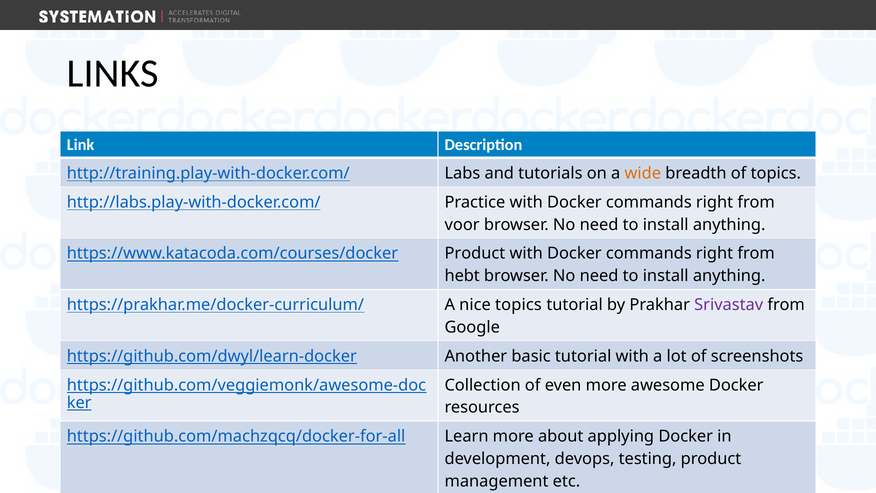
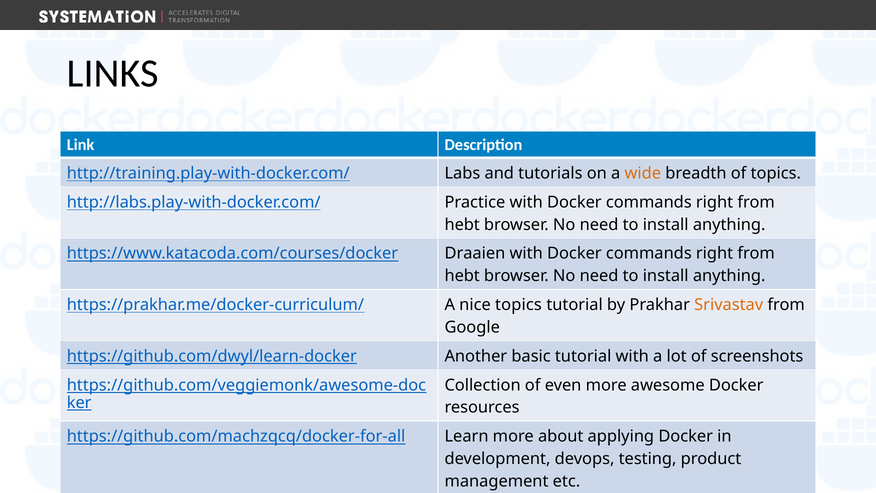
voor: voor -> hebt (462, 224)
https://www.katacoda.com/courses/docker Product: Product -> Draaien (475, 253)
Srivastav colour: purple -> orange (729, 305)
